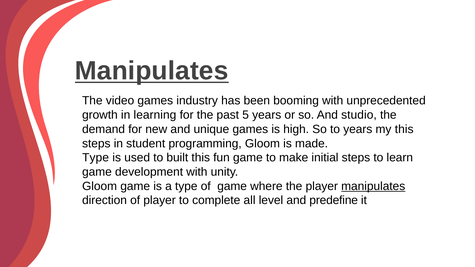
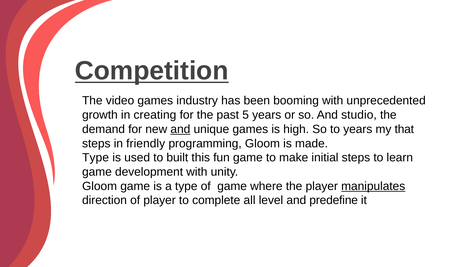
Manipulates: Manipulates -> Competition (152, 71)
learning: learning -> creating (155, 115)
and underline: none -> present (180, 129)
my this: this -> that (404, 129)
student: student -> friendly (146, 144)
